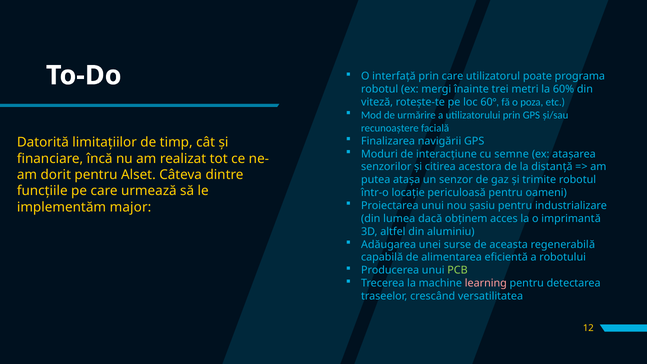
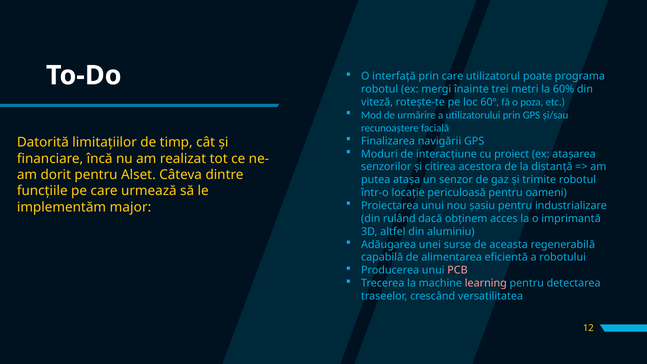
semne: semne -> proiect (512, 154)
lumea: lumea -> rulând (399, 219)
PCB colour: light green -> pink (457, 270)
